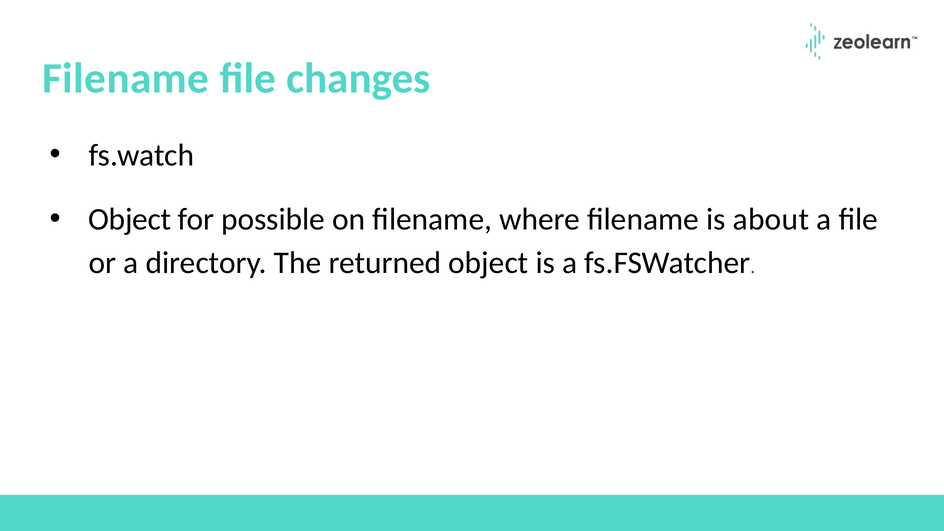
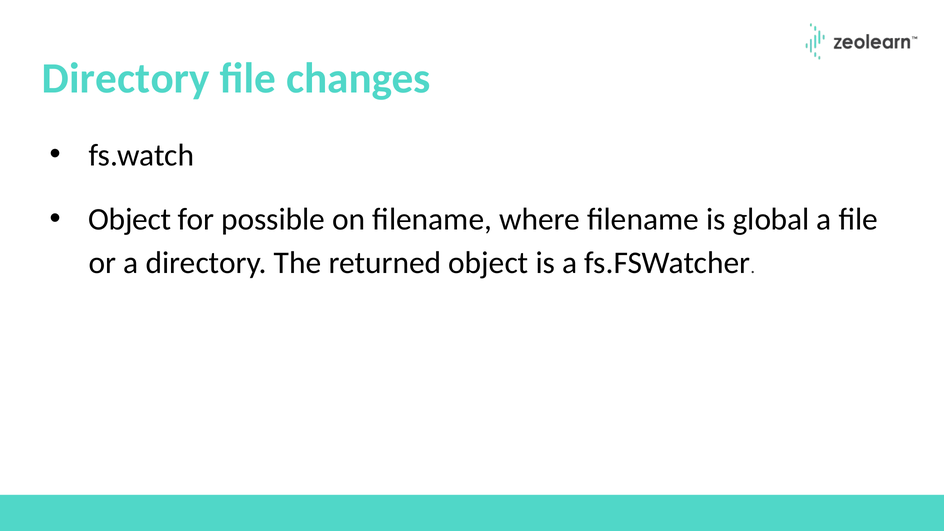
Filename: Filename -> Directory (126, 78)
about: about -> global (771, 220)
